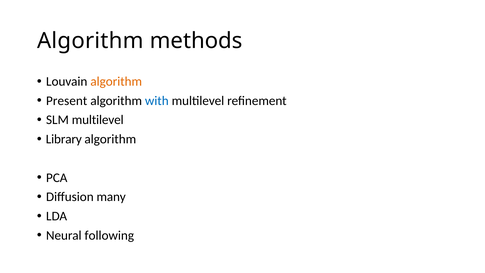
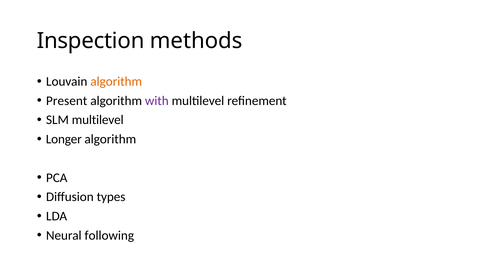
Algorithm: Algorithm -> Inspection (91, 41)
with colour: blue -> purple (157, 101)
Library: Library -> Longer (64, 139)
many: many -> types (111, 197)
